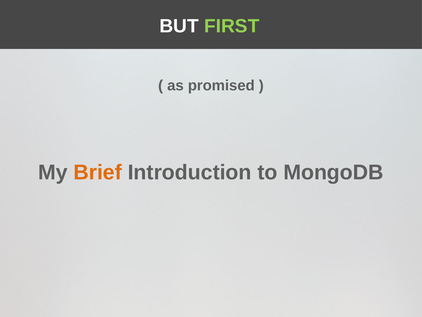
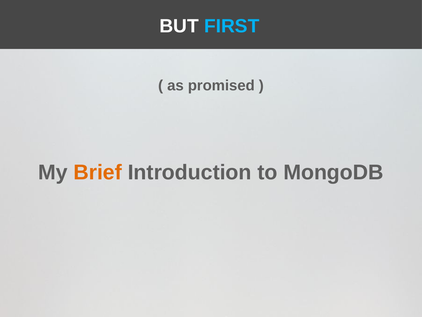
FIRST colour: light green -> light blue (232, 26)
